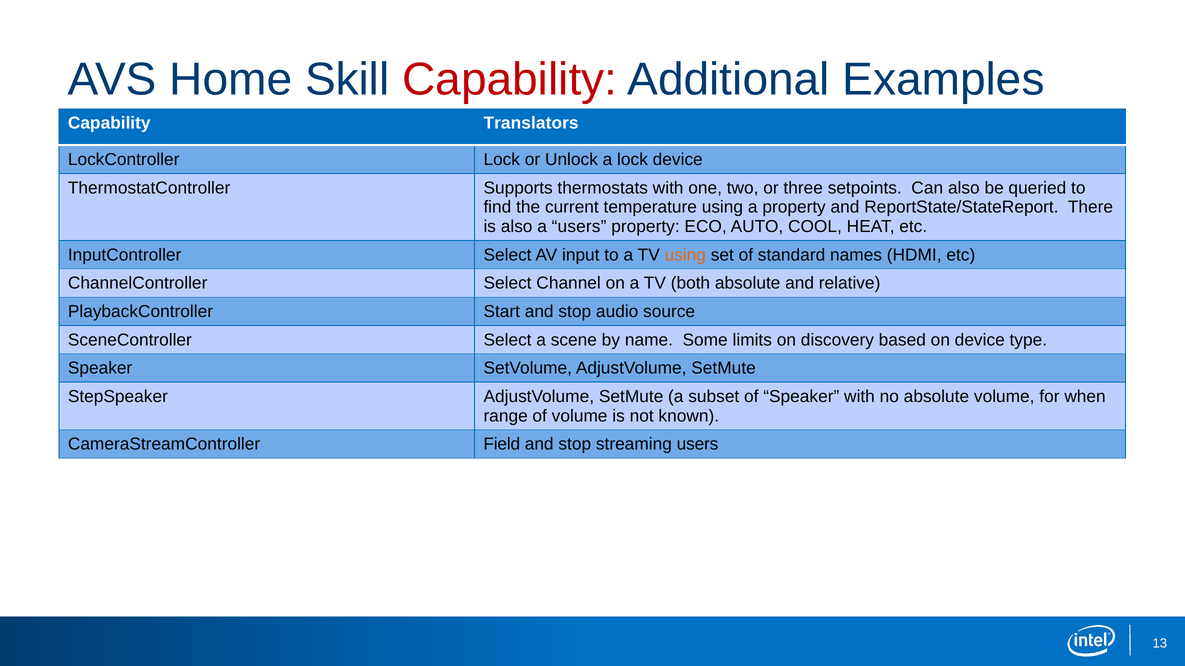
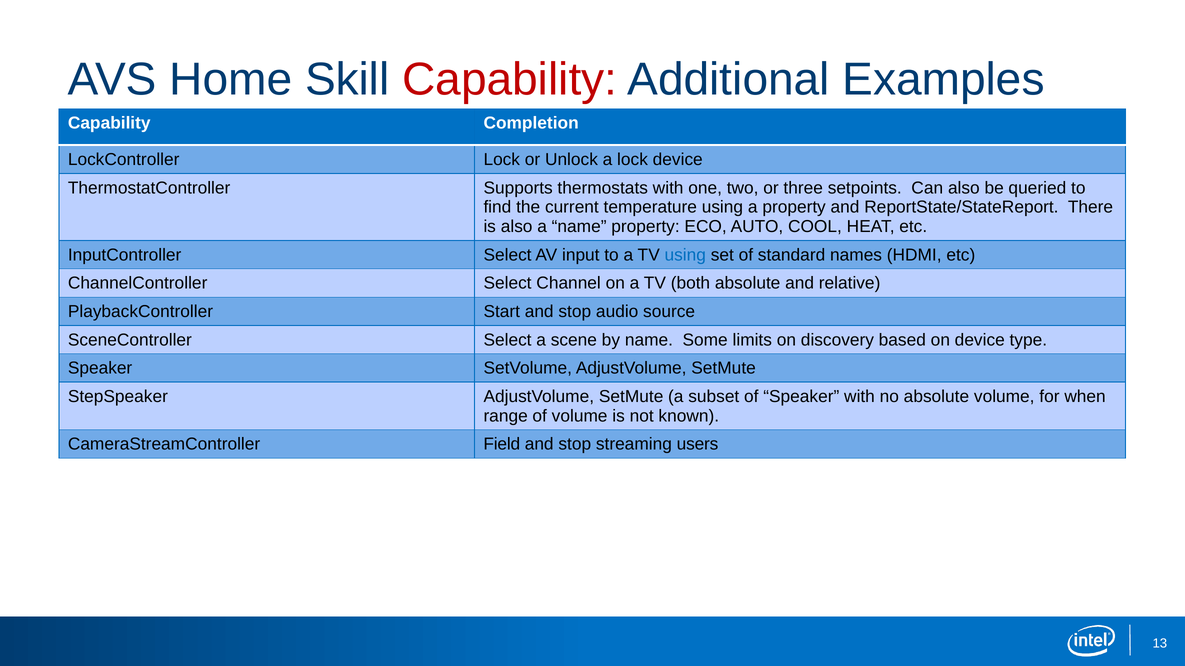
Translators: Translators -> Completion (531, 123)
a users: users -> name (579, 227)
using colour: orange -> blue (685, 255)
